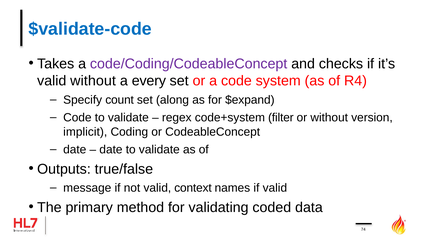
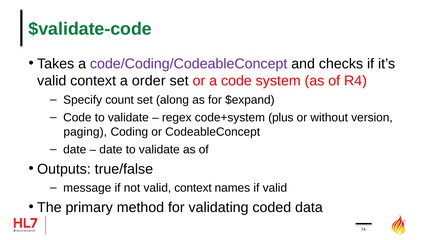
$validate-code colour: blue -> green (90, 29)
without: without -> context (93, 81)
every: every -> order (149, 81)
filter: filter -> plus (281, 117)
implicit: implicit -> paging (85, 132)
